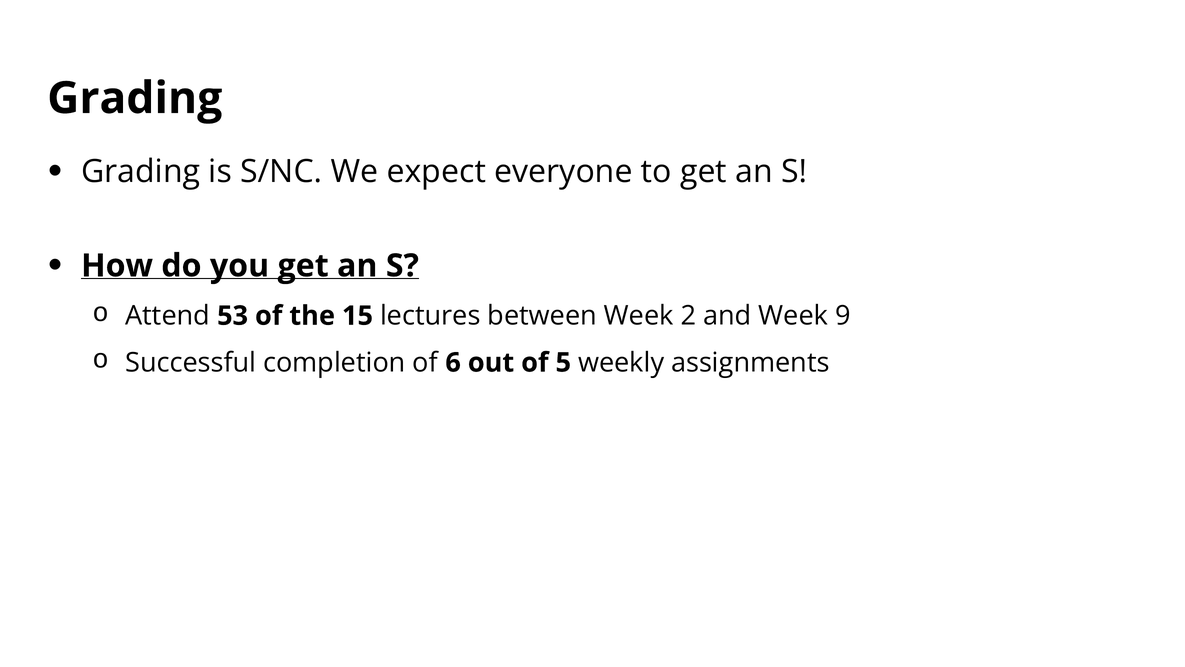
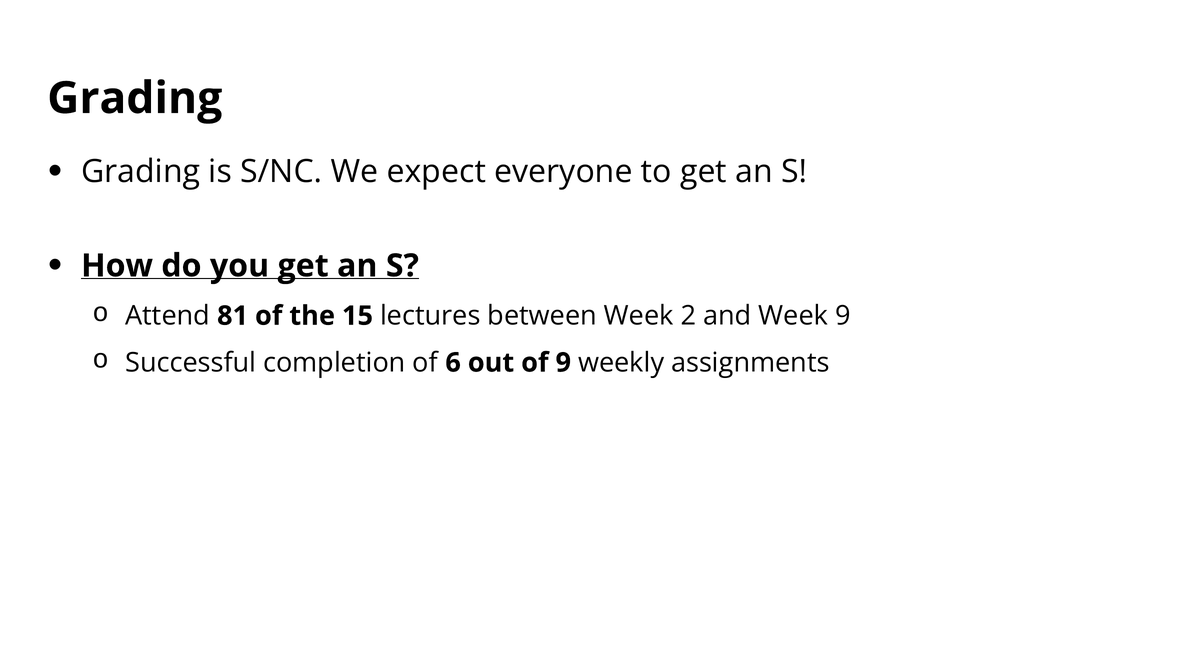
53: 53 -> 81 (233, 316)
of 5: 5 -> 9 (563, 362)
